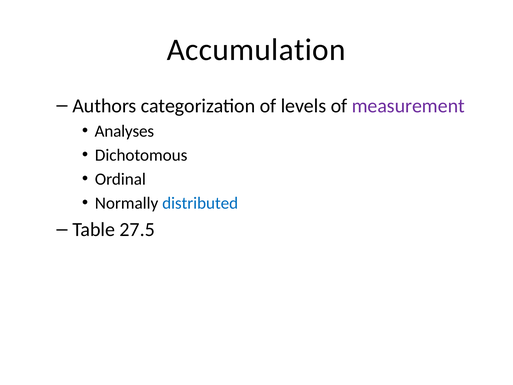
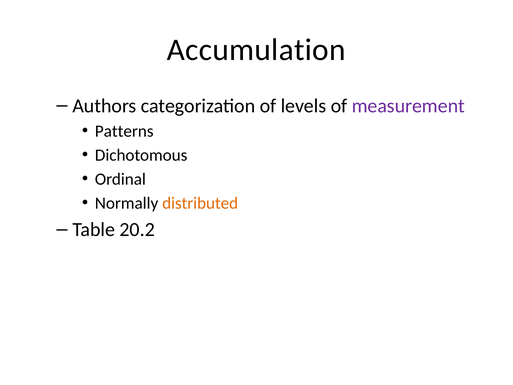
Analyses: Analyses -> Patterns (124, 131)
distributed colour: blue -> orange (200, 203)
27.5: 27.5 -> 20.2 (137, 229)
